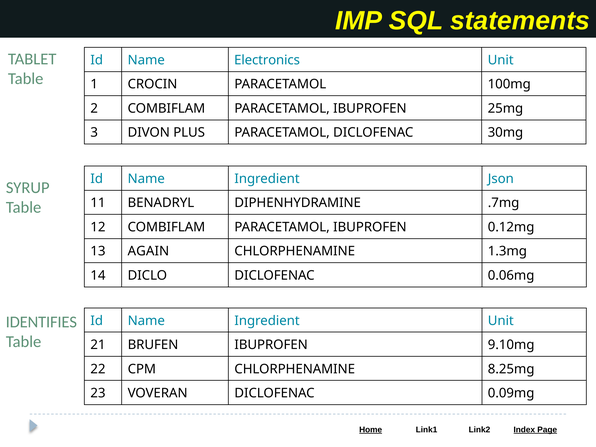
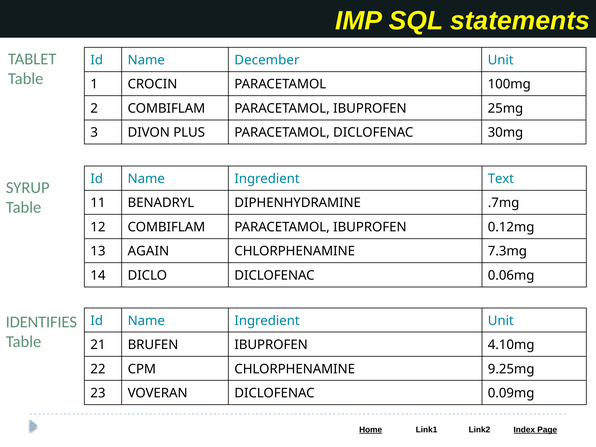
Electronics: Electronics -> December (267, 60)
Json: Json -> Text (501, 179)
1.3mg: 1.3mg -> 7.3mg (507, 251)
9.10mg: 9.10mg -> 4.10mg (511, 345)
8.25mg: 8.25mg -> 9.25mg (511, 369)
